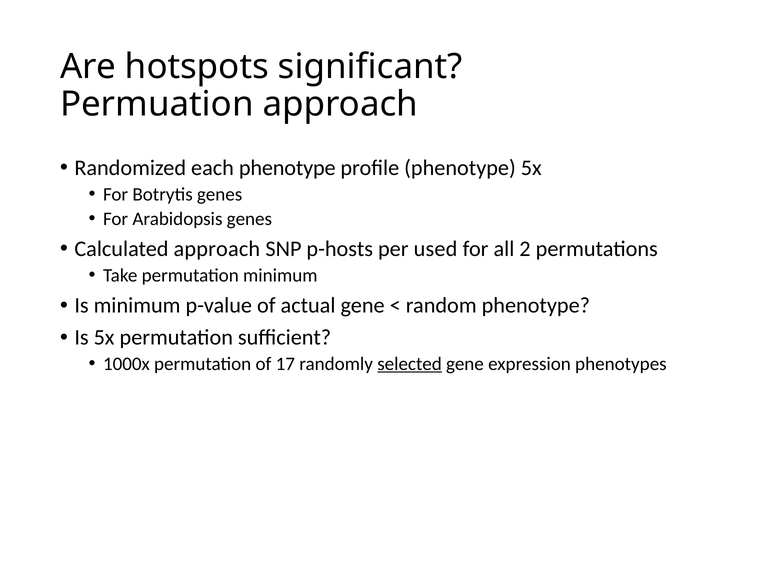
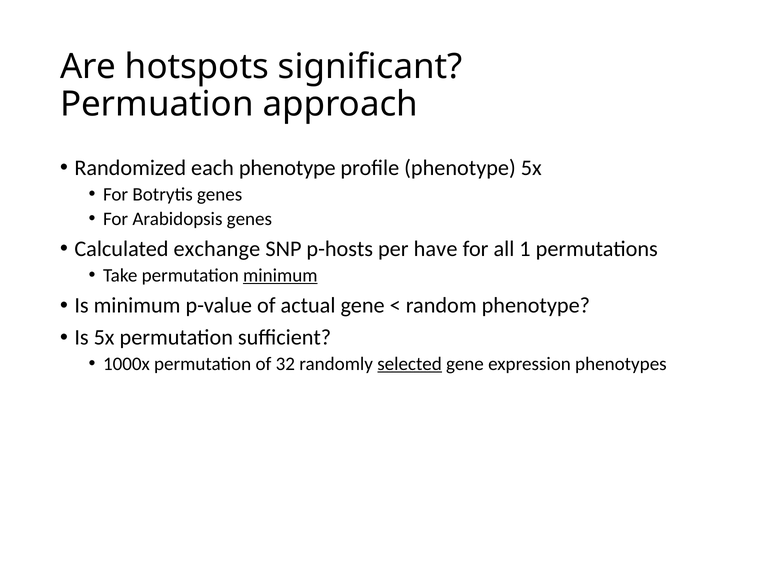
Calculated approach: approach -> exchange (217, 249)
used: used -> have (436, 249)
2: 2 -> 1 (525, 249)
minimum underline: none -> present (280, 275)
17: 17 -> 32 (285, 364)
